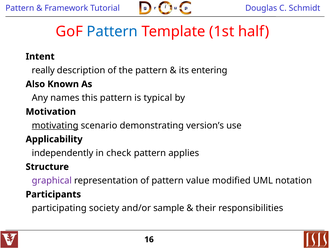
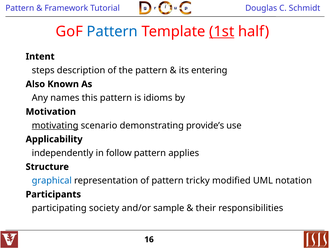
1st underline: none -> present (222, 31)
really: really -> steps (43, 70)
typical: typical -> idioms (158, 98)
version’s: version’s -> provide’s (205, 125)
check: check -> follow (119, 153)
graphical colour: purple -> blue (52, 180)
value: value -> tricky (198, 180)
